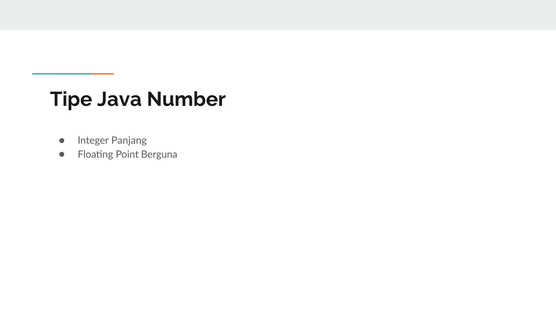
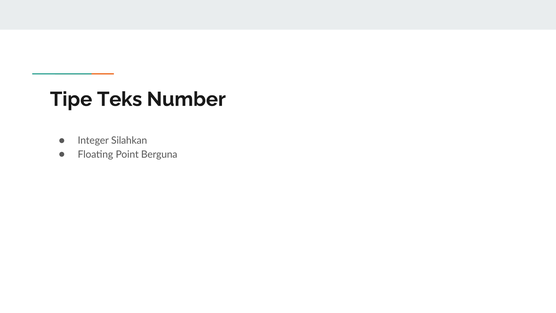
Java: Java -> Teks (120, 99)
Panjang: Panjang -> Silahkan (129, 141)
